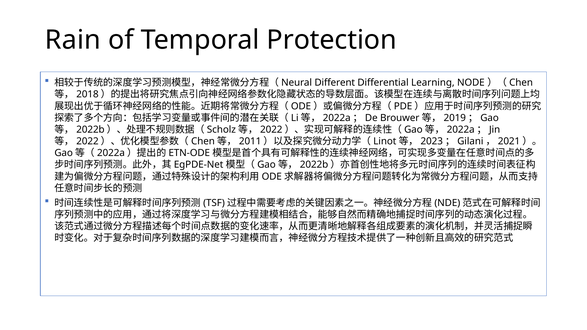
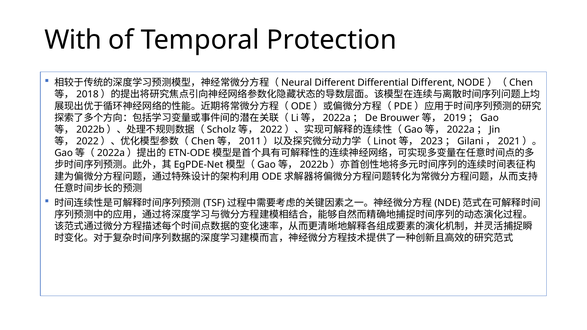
Rain: Rain -> With (73, 40)
Differential Learning: Learning -> Different (433, 83)
